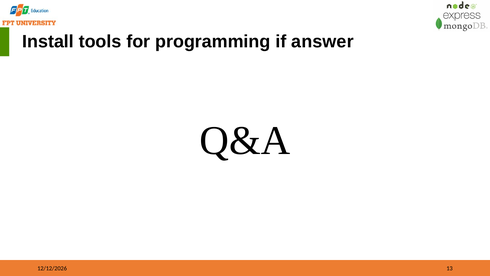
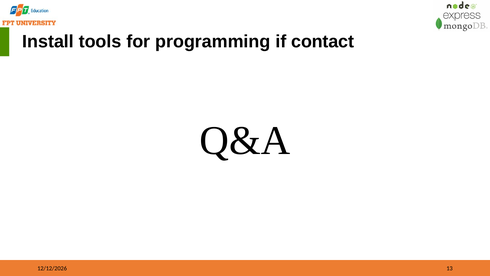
answer: answer -> contact (323, 42)
